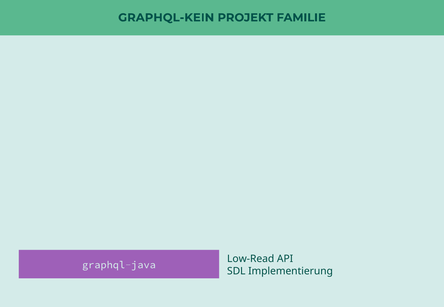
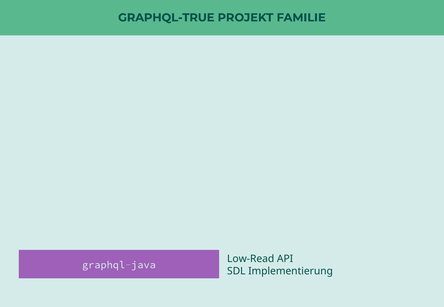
GRAPHQL-KEIN: GRAPHQL-KEIN -> GRAPHQL-TRUE (166, 18)
